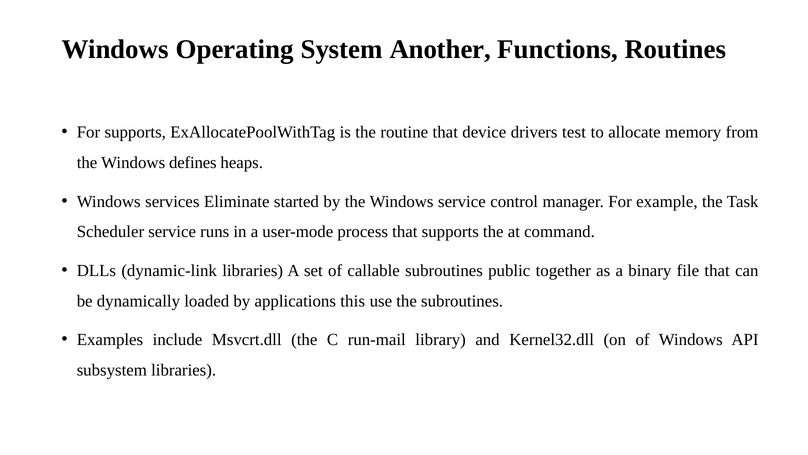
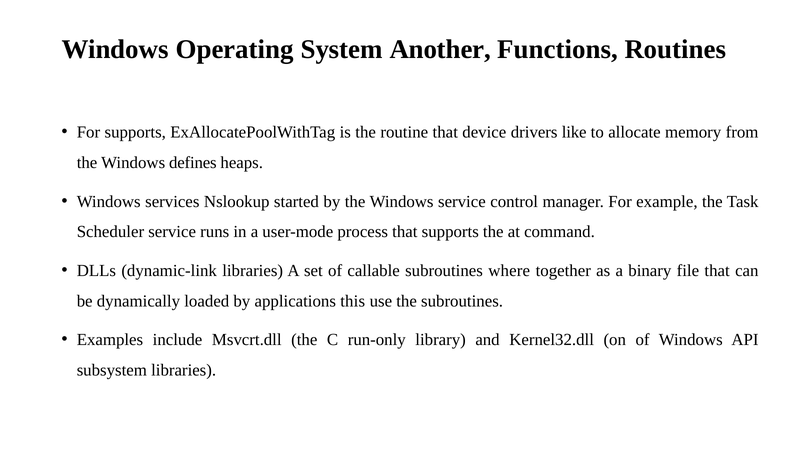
test: test -> like (574, 132)
Eliminate: Eliminate -> Nslookup (237, 201)
public: public -> where (509, 270)
run-mail: run-mail -> run-only (377, 339)
